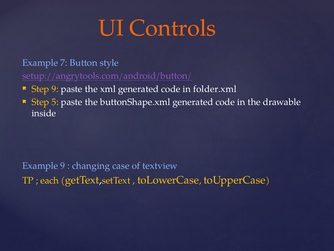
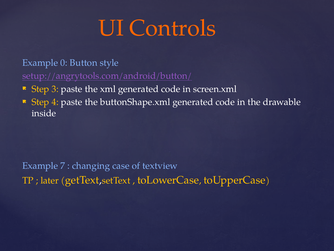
7: 7 -> 0 (64, 63)
Step 9: 9 -> 3 (55, 89)
folder.xml: folder.xml -> screen.xml (215, 89)
5: 5 -> 4 (55, 102)
Example 9: 9 -> 7 (63, 165)
each: each -> later (50, 180)
